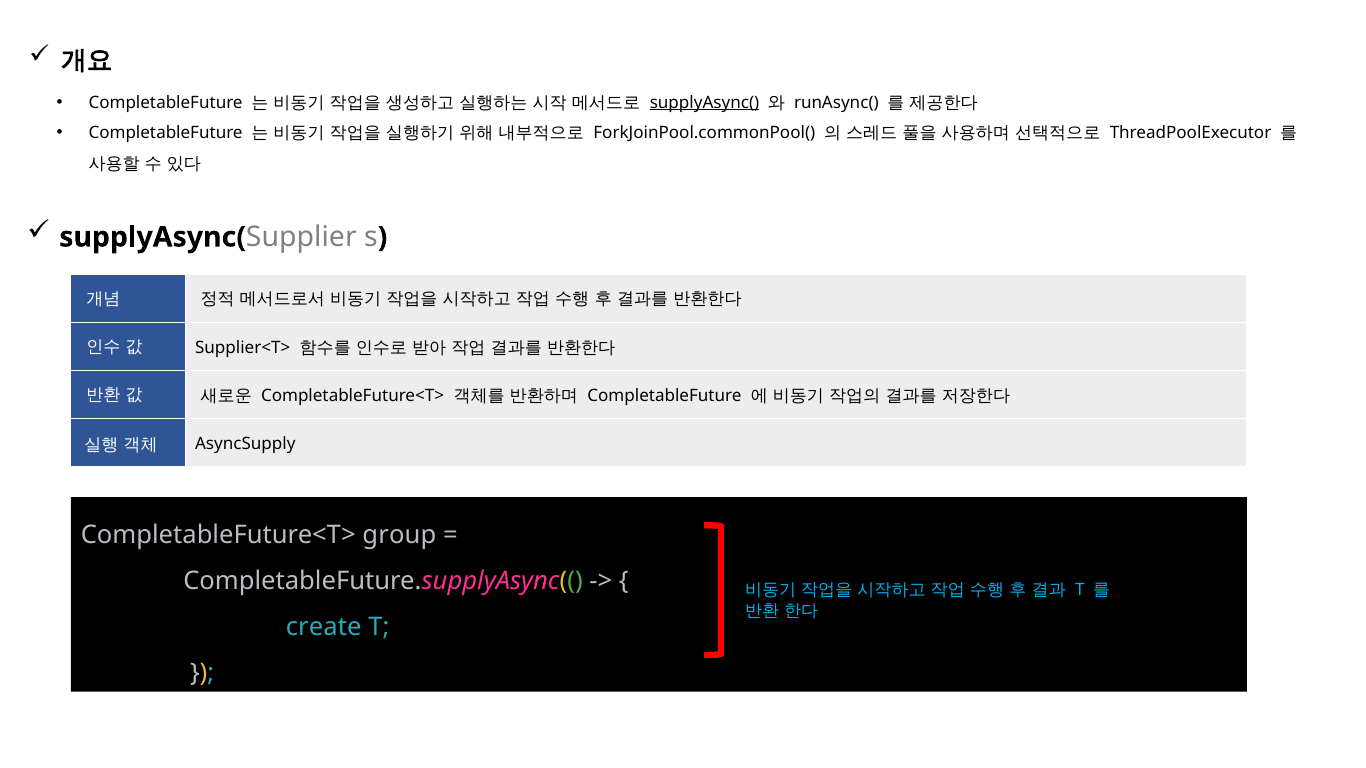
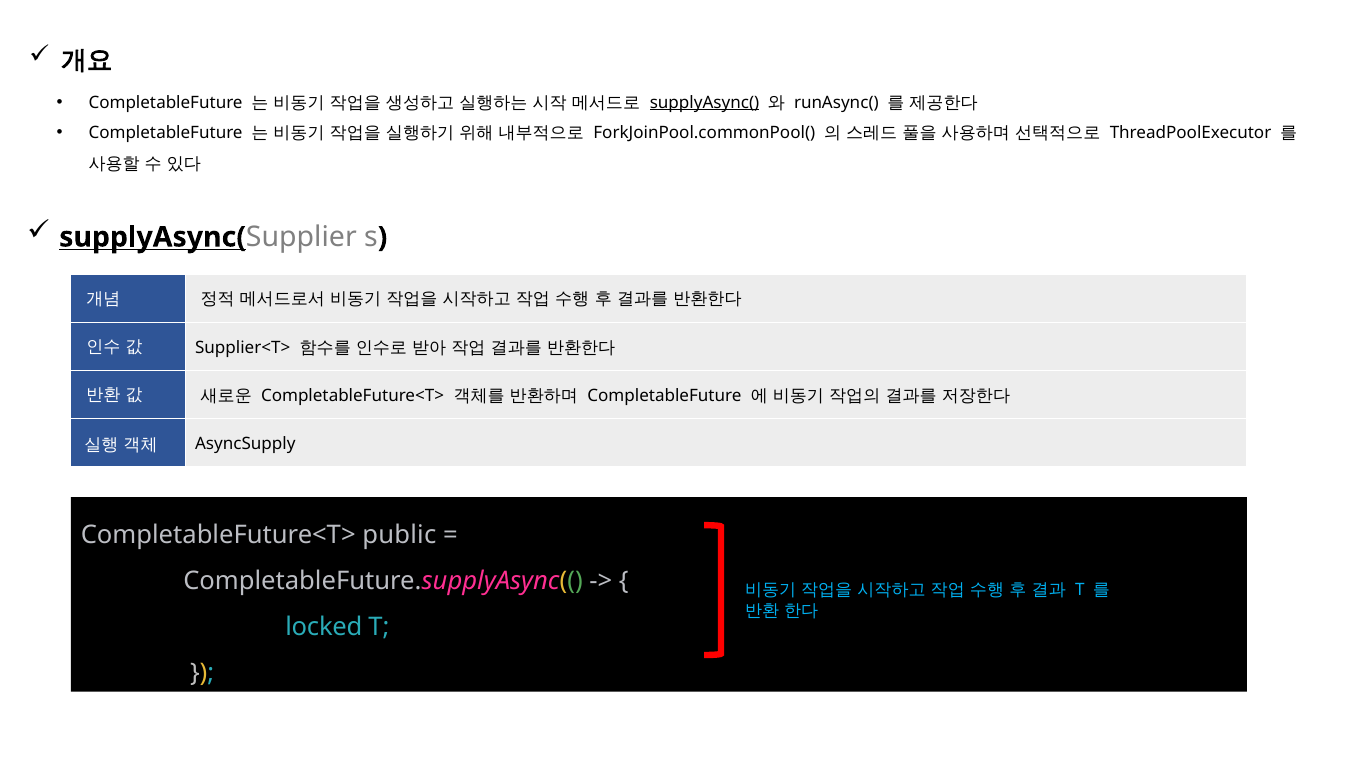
supplyAsync( underline: none -> present (153, 237)
group: group -> public (399, 535)
create: create -> locked (324, 627)
